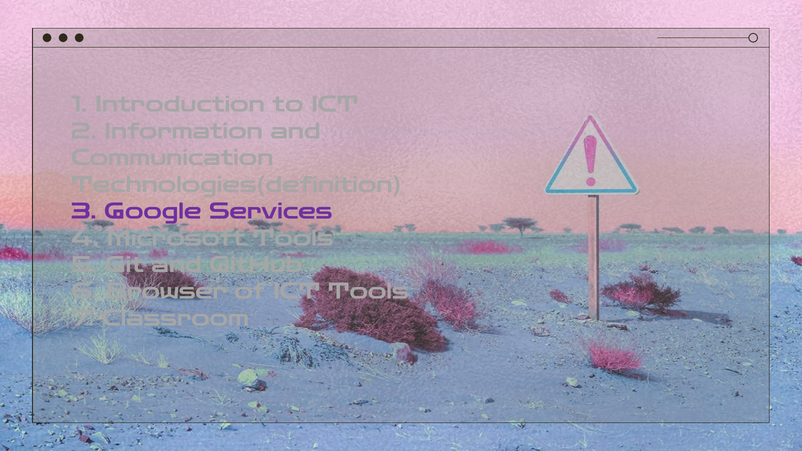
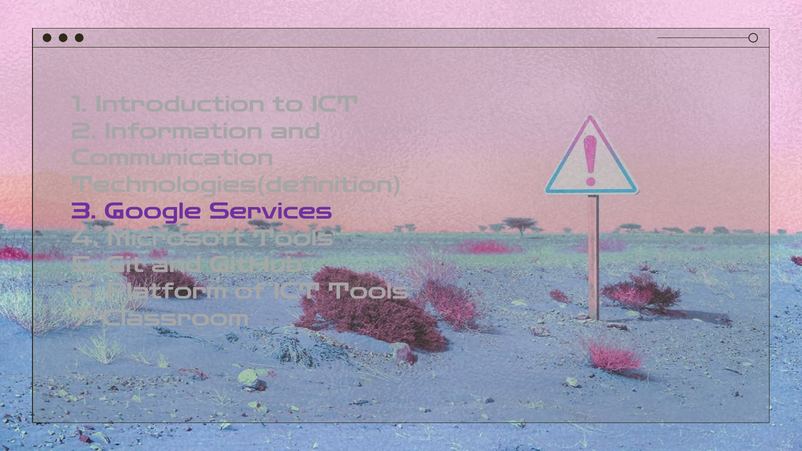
Browser: Browser -> Platform (167, 292)
